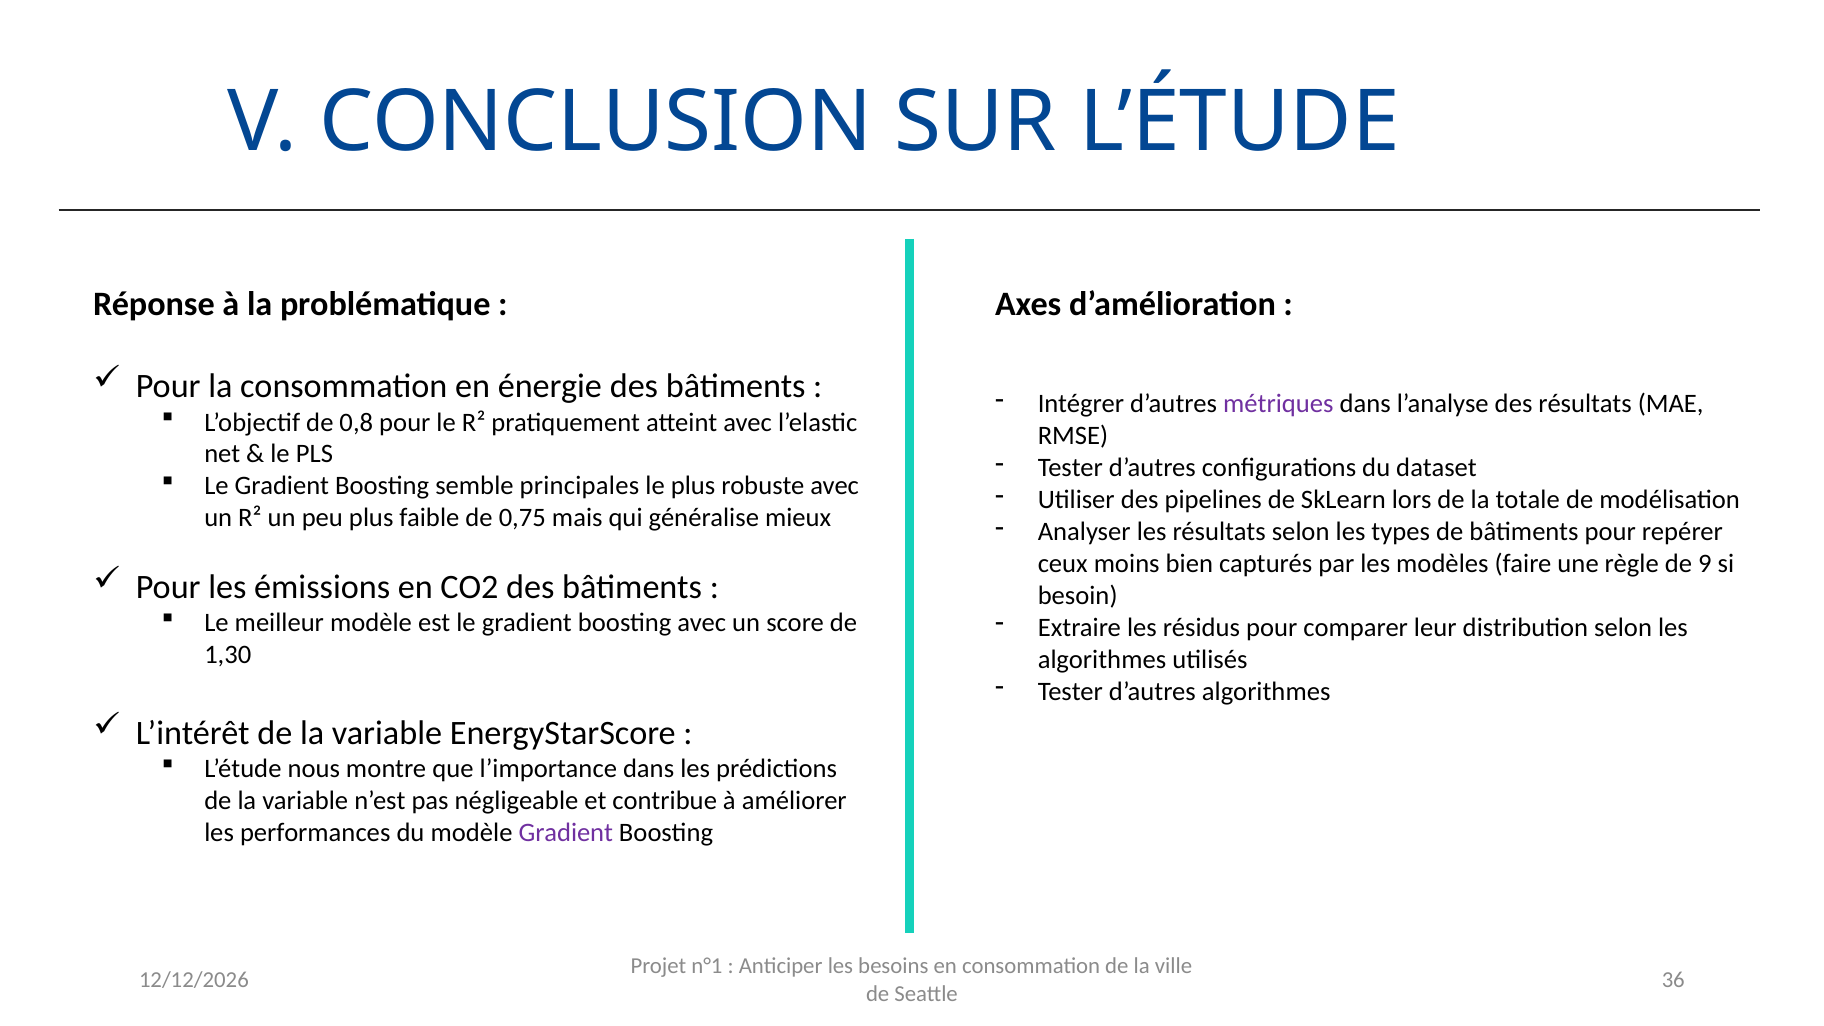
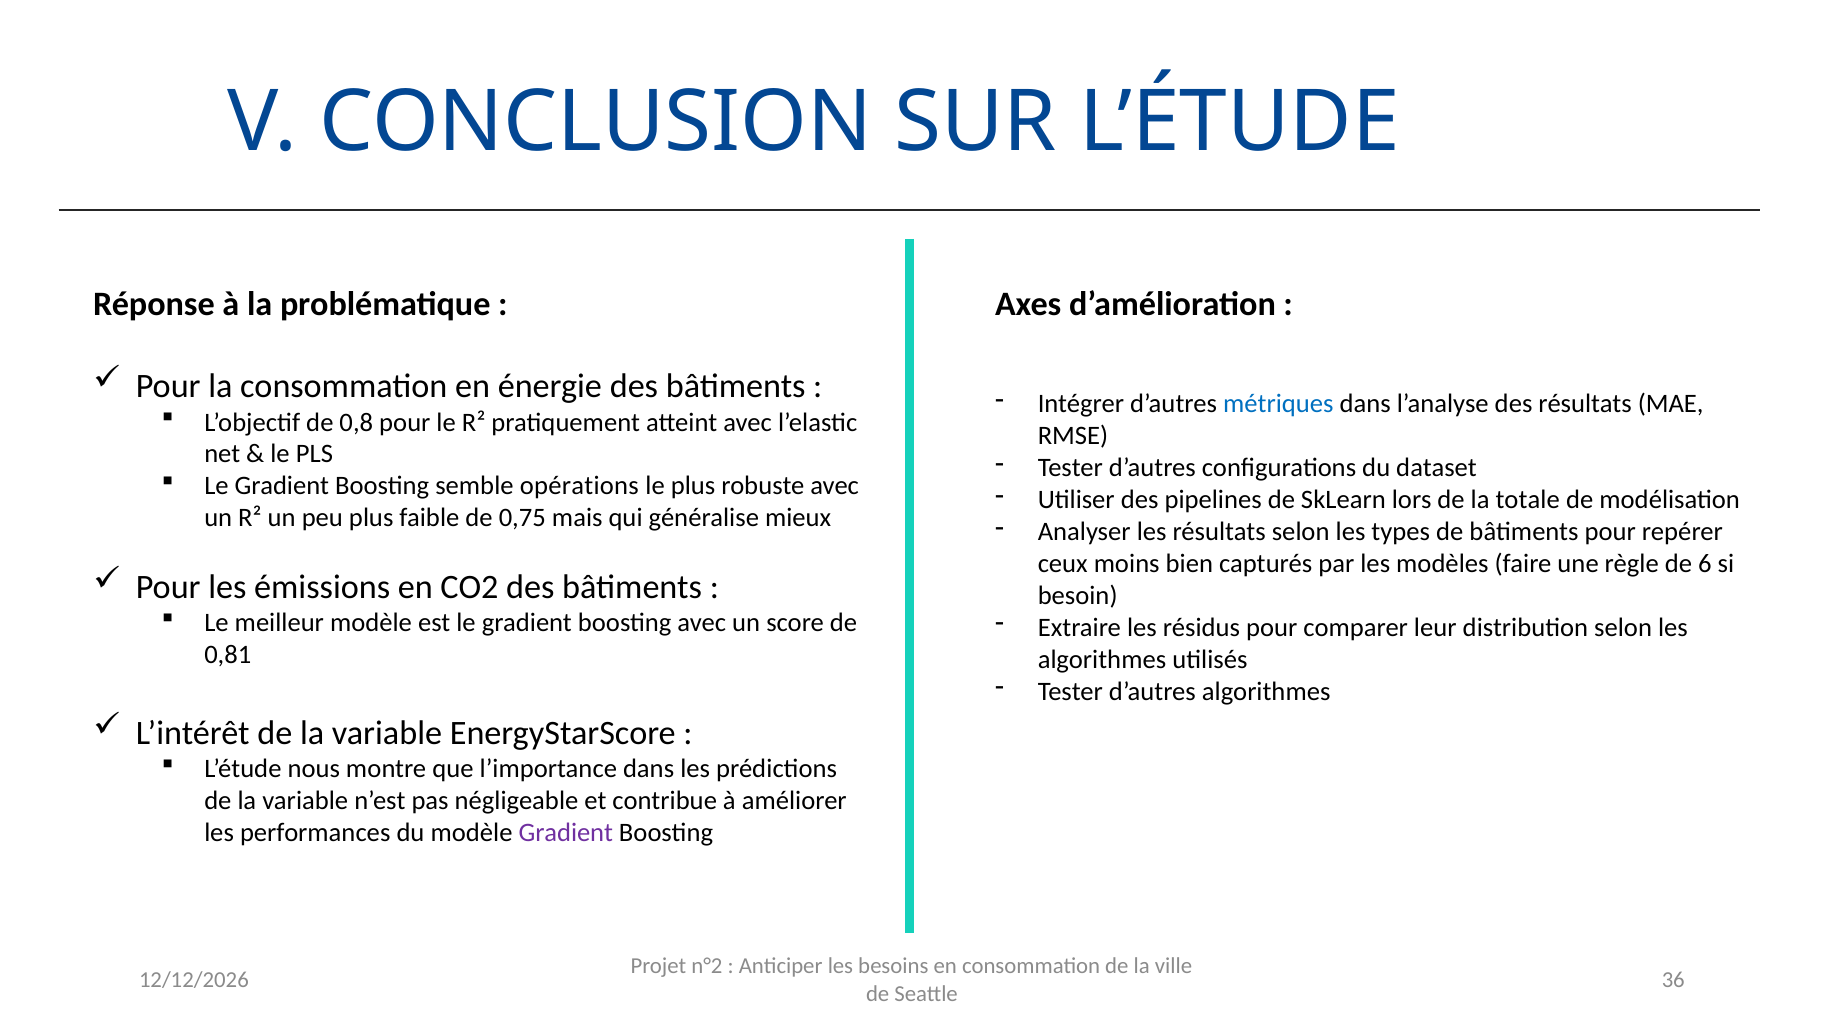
métriques colour: purple -> blue (1278, 404)
principales: principales -> opérations (579, 486)
9: 9 -> 6 (1705, 564)
1,30: 1,30 -> 0,81 (228, 655)
n°1: n°1 -> n°2 (707, 966)
